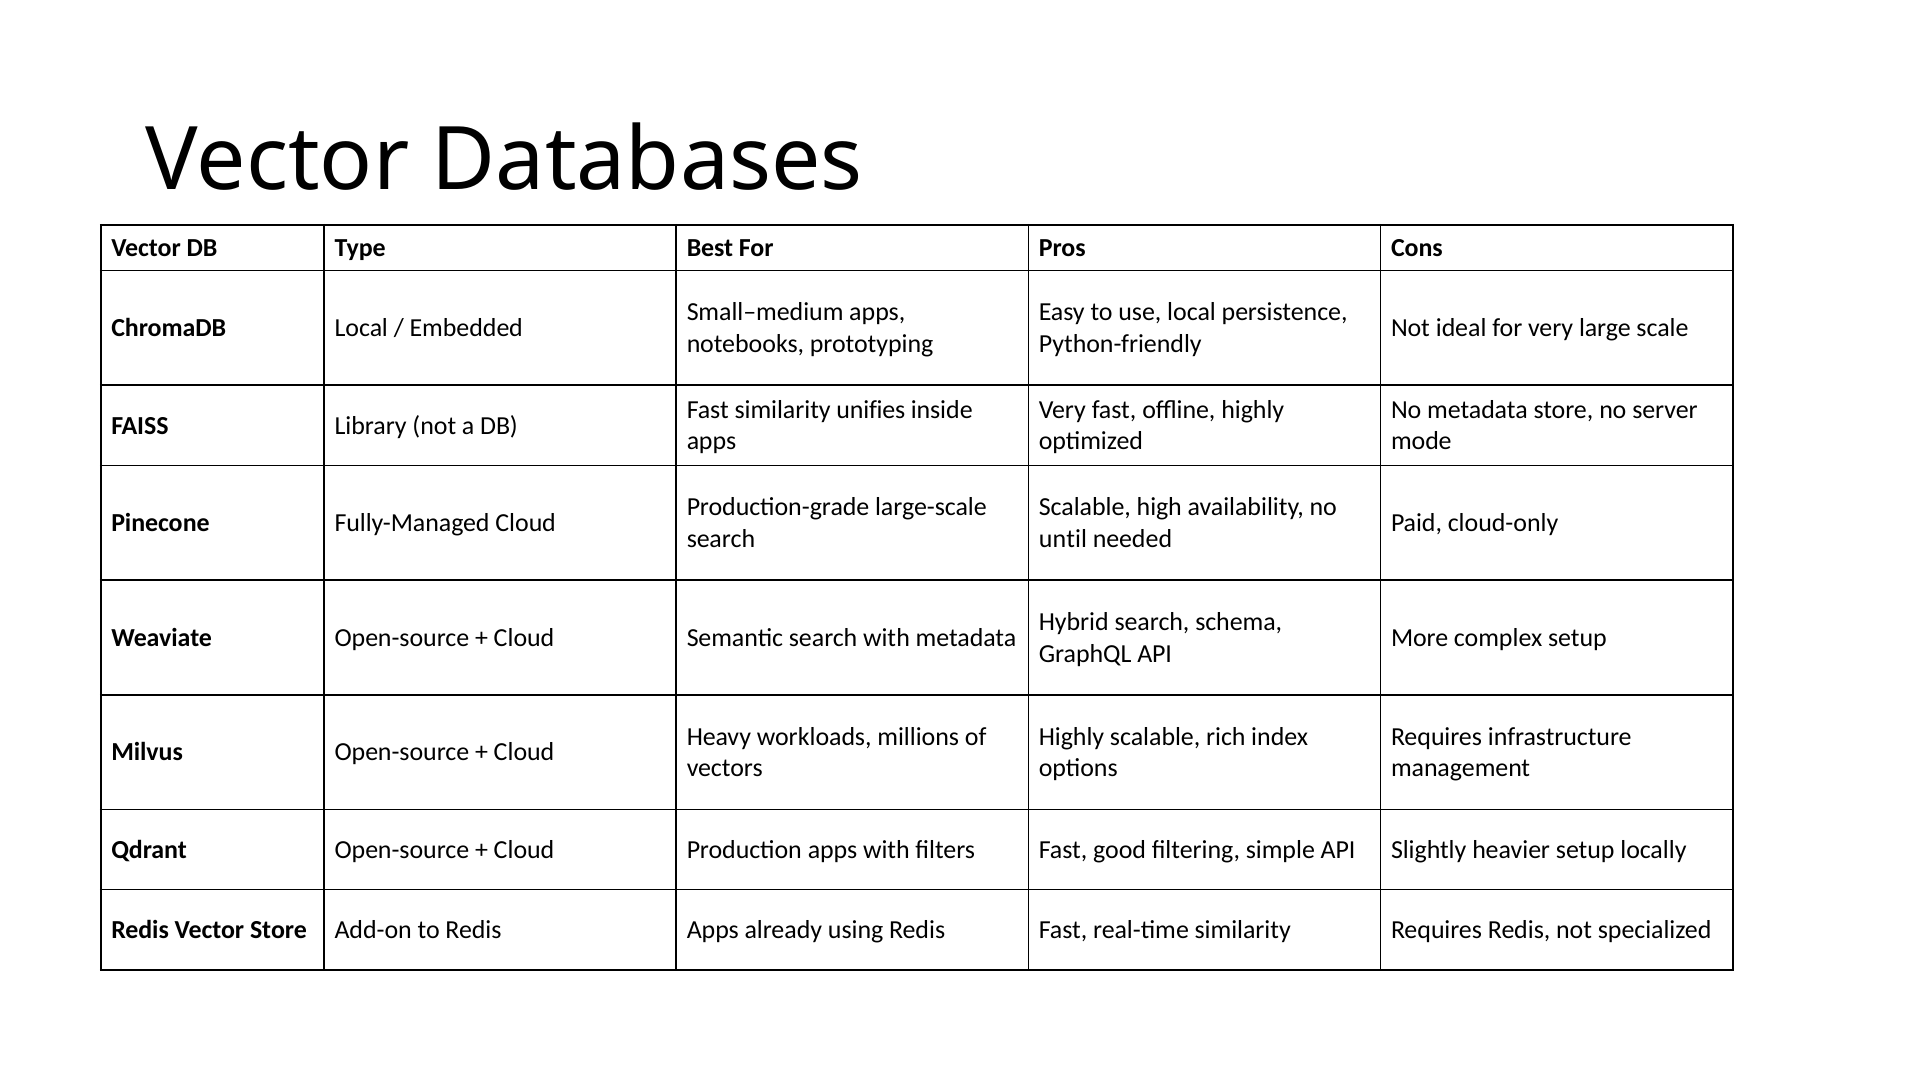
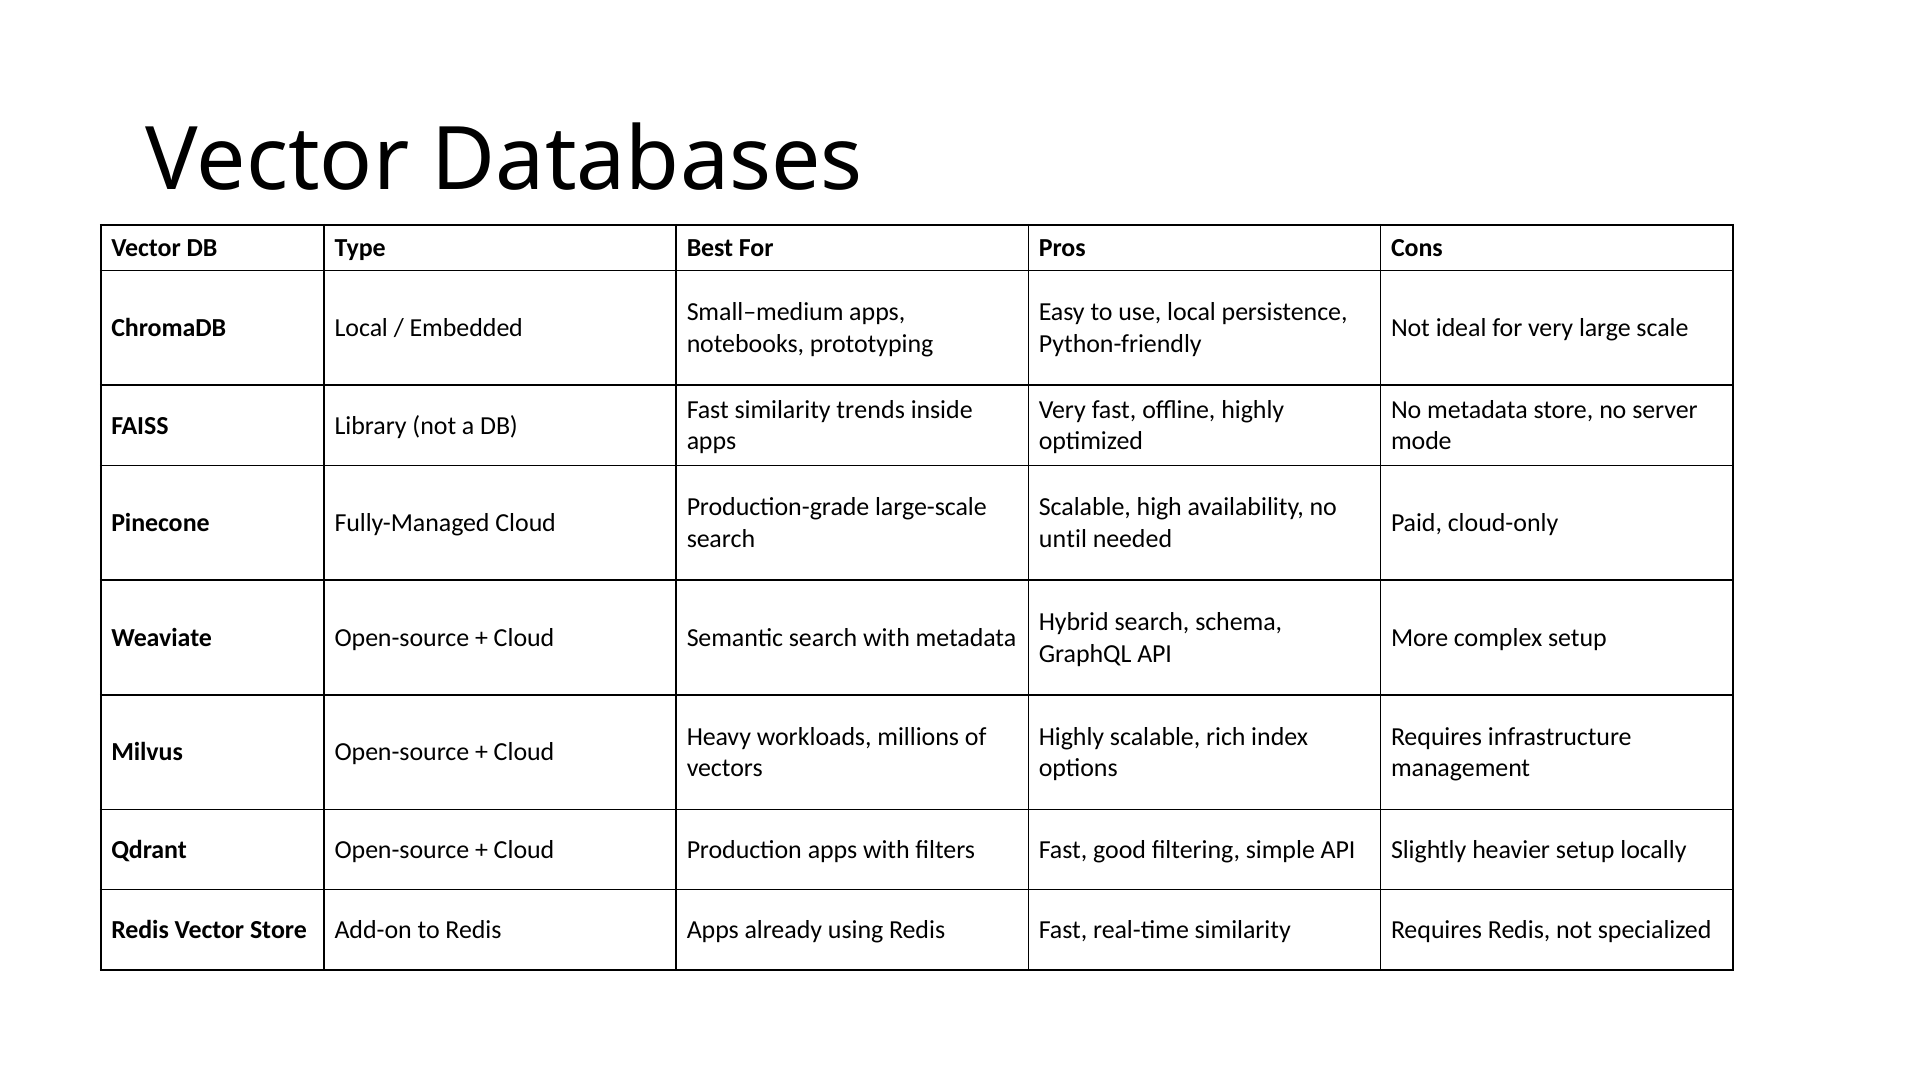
unifies: unifies -> trends (871, 410)
